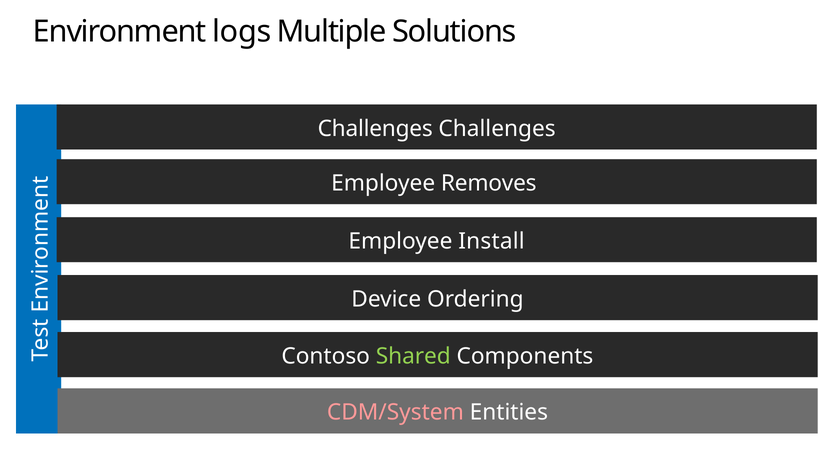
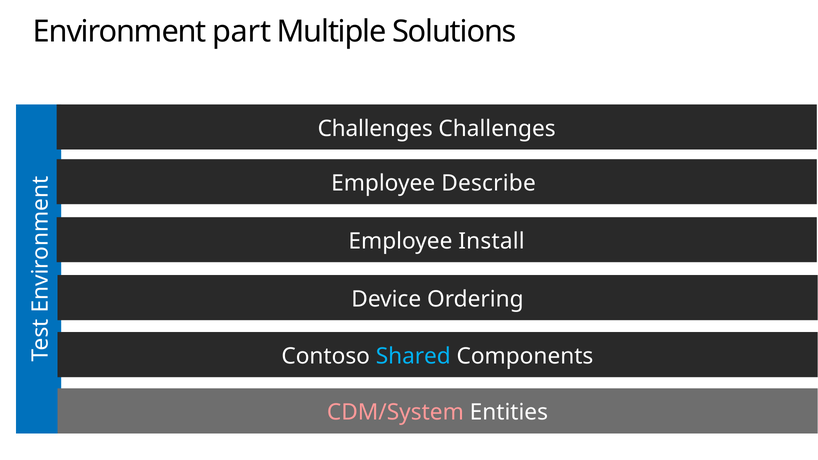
logs: logs -> part (242, 32)
Removes: Removes -> Describe (489, 183)
Shared colour: light green -> light blue (413, 356)
